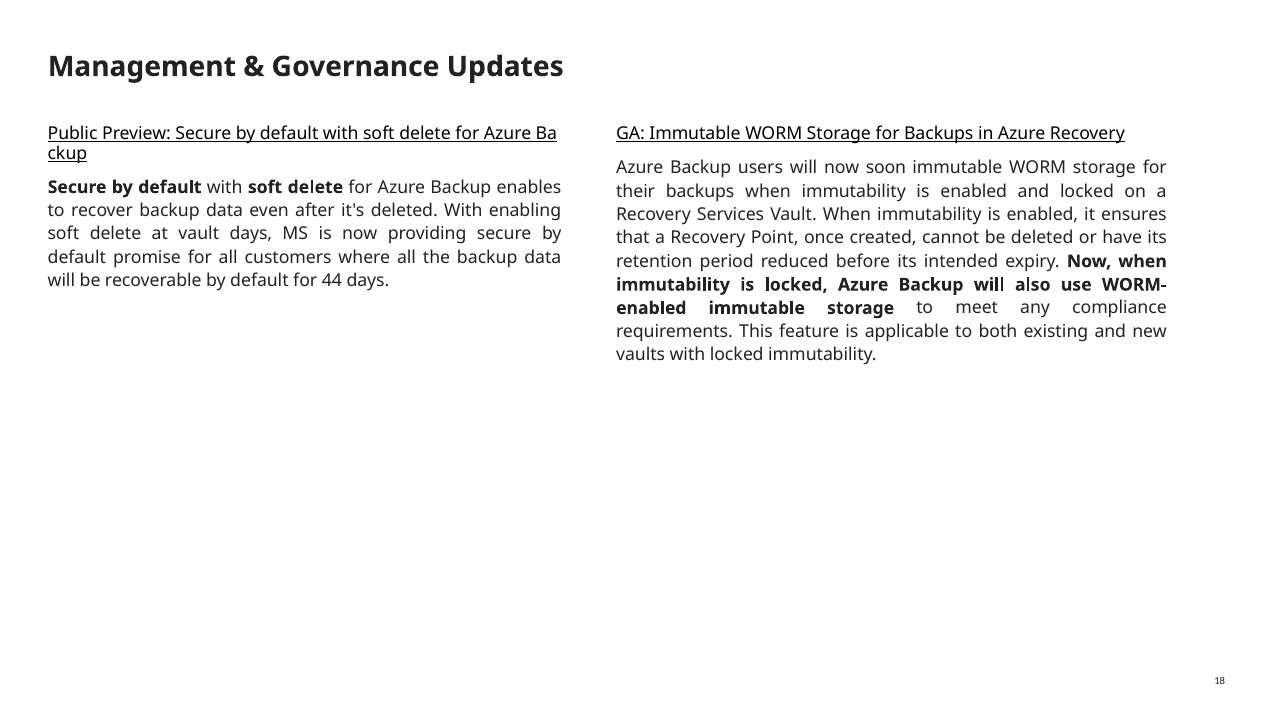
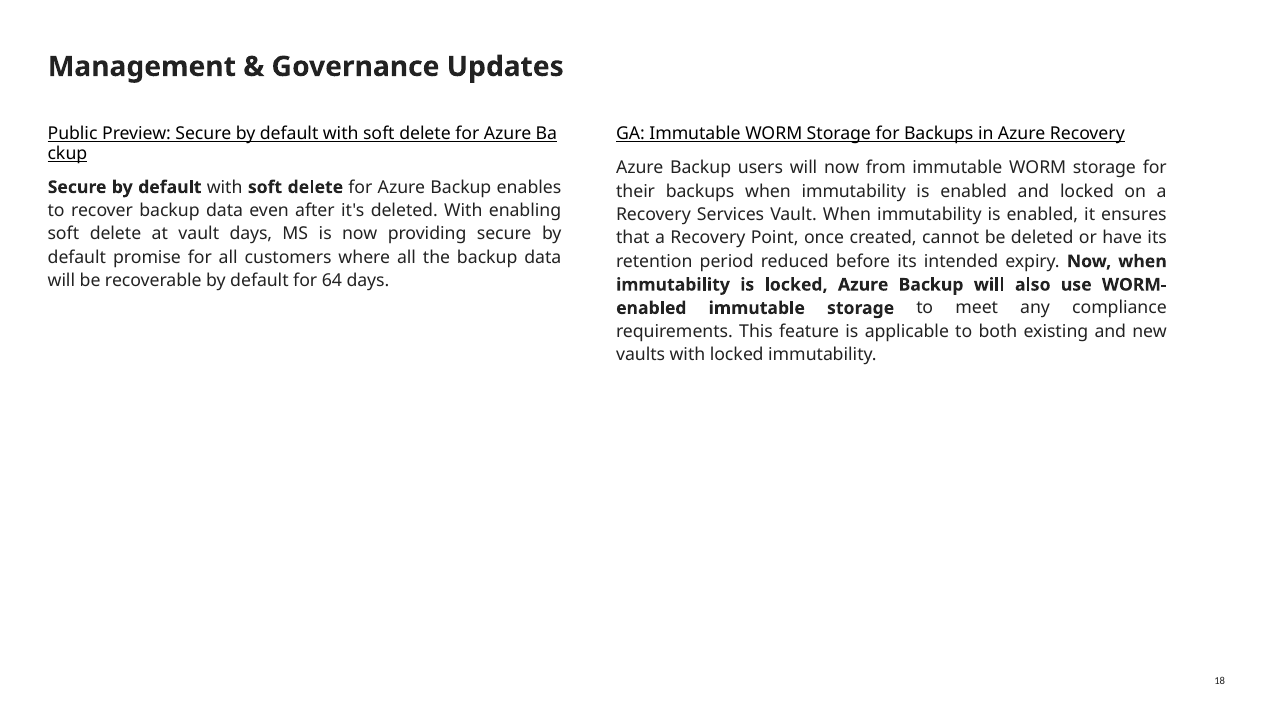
soon: soon -> from (886, 168)
44: 44 -> 64 (332, 281)
